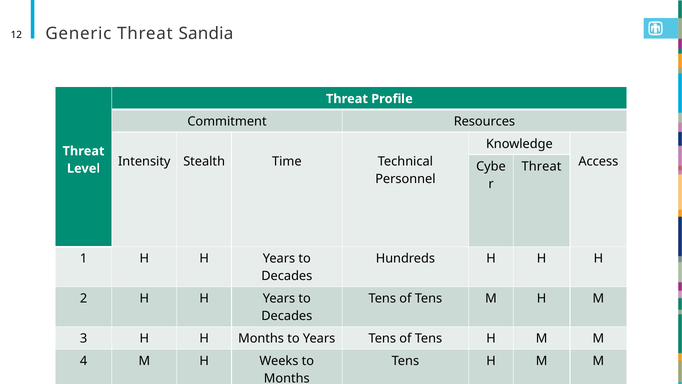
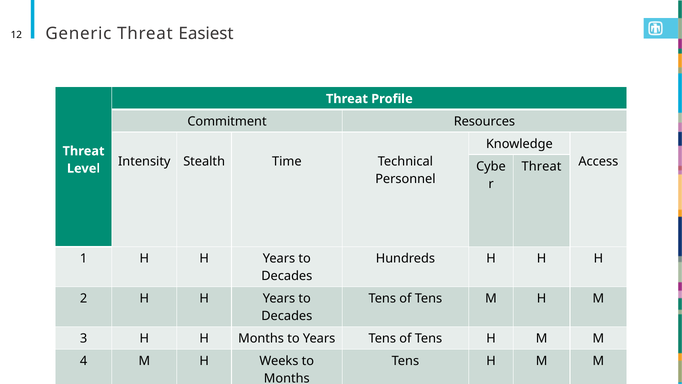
Sandia: Sandia -> Easiest (206, 34)
